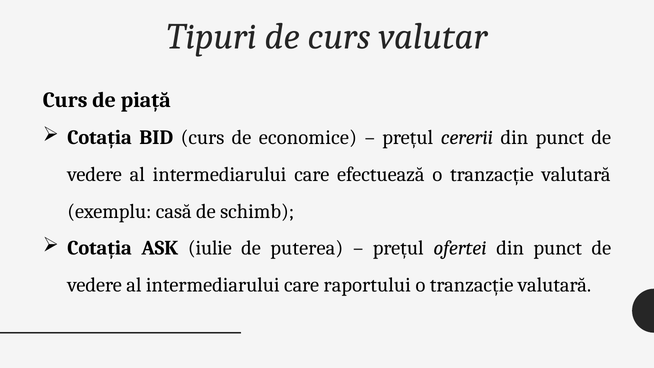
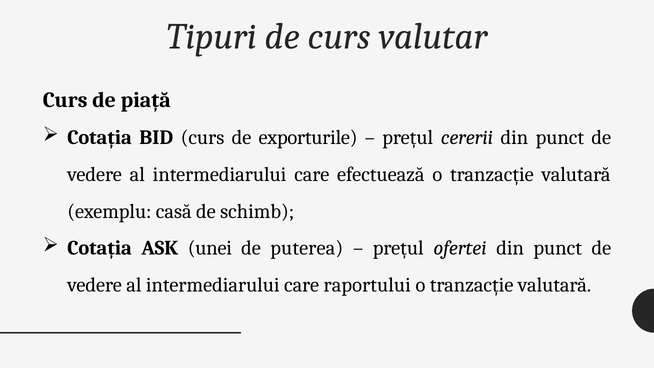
economice: economice -> exporturile (308, 138)
iulie: iulie -> unei (210, 248)
